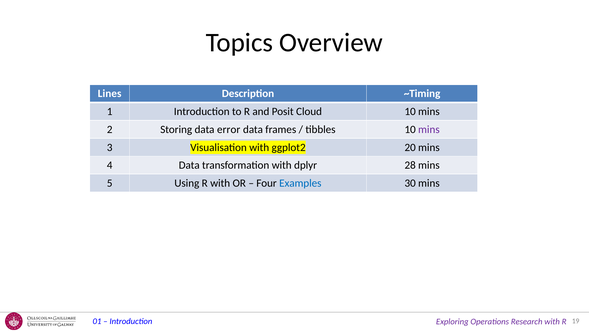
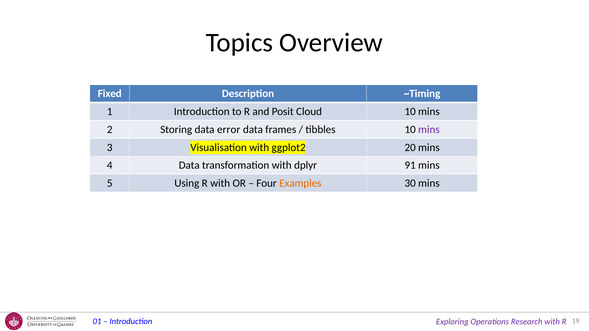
Lines: Lines -> Fixed (110, 94)
28: 28 -> 91 (410, 165)
Examples colour: blue -> orange (300, 183)
